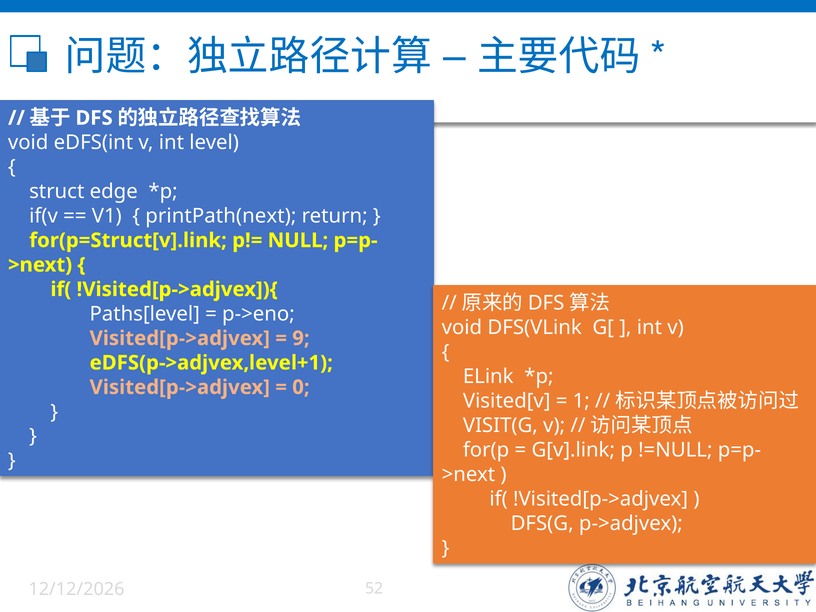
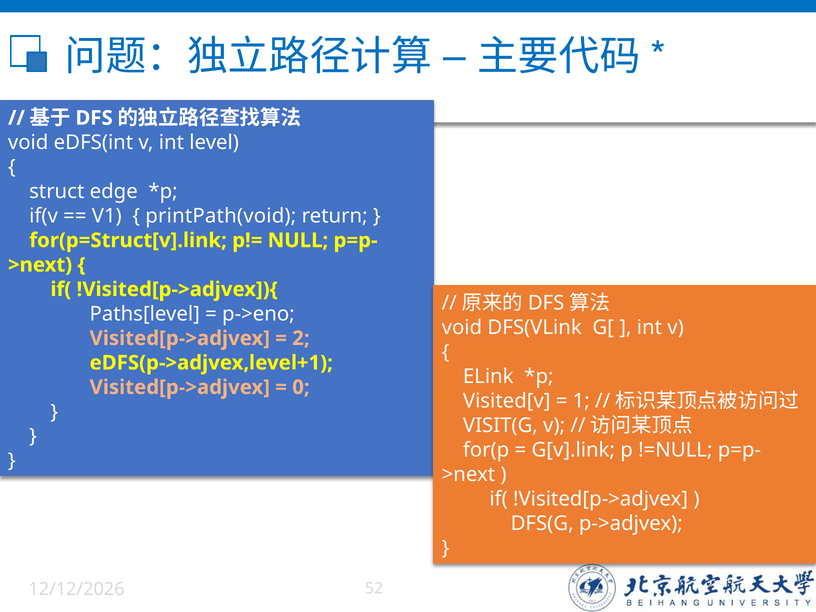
printPath(next: printPath(next -> printPath(void (221, 216)
9: 9 -> 2 (301, 338)
